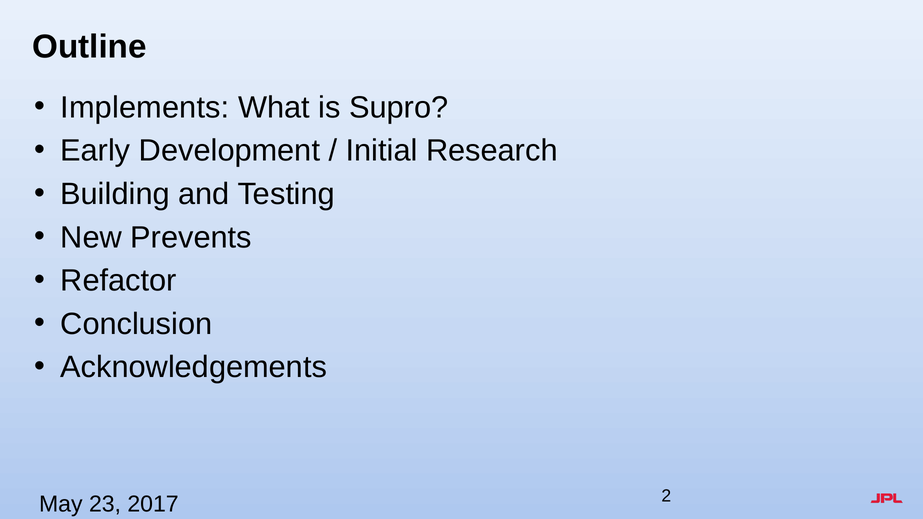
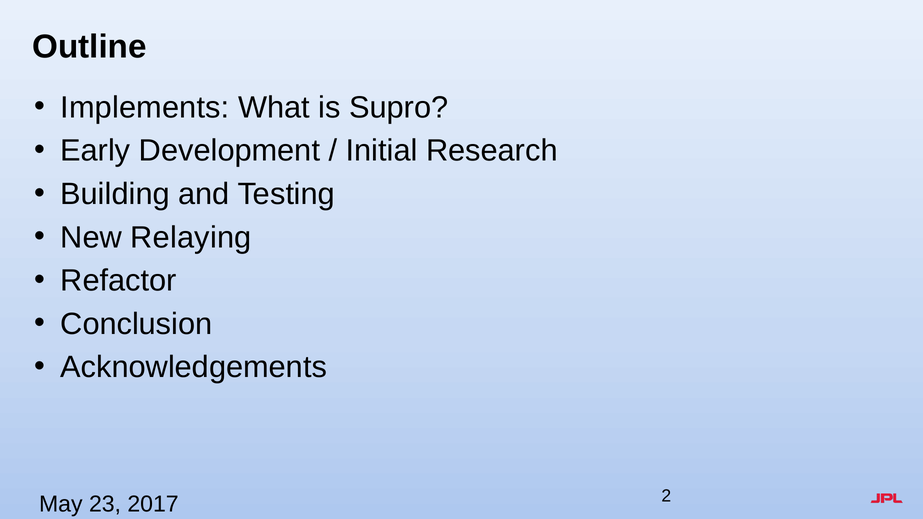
Prevents: Prevents -> Relaying (191, 237)
